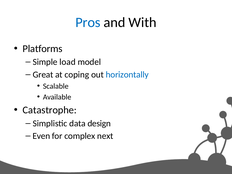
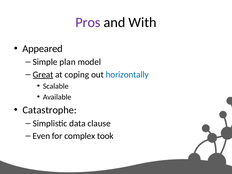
Pros colour: blue -> purple (88, 22)
Platforms: Platforms -> Appeared (43, 49)
load: load -> plan (68, 62)
Great underline: none -> present (43, 75)
design: design -> clause (99, 123)
next: next -> took (105, 136)
